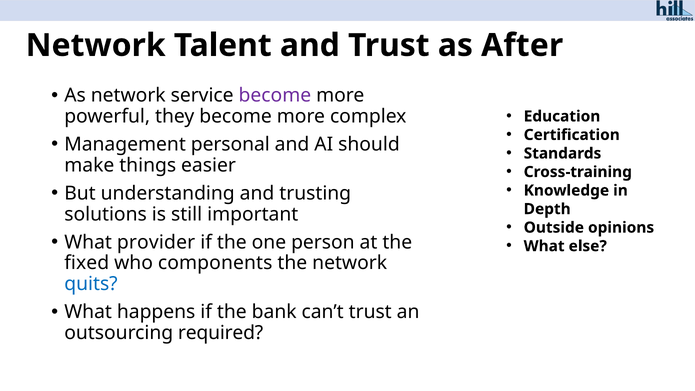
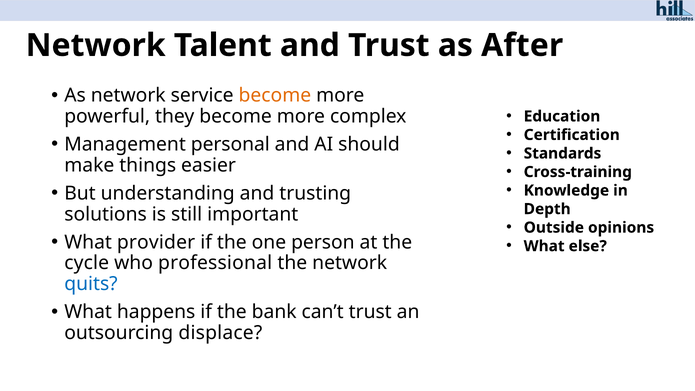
become colour: purple -> orange (275, 95)
fixed: fixed -> cycle (87, 263)
components: components -> professional (215, 263)
required: required -> displace (220, 333)
